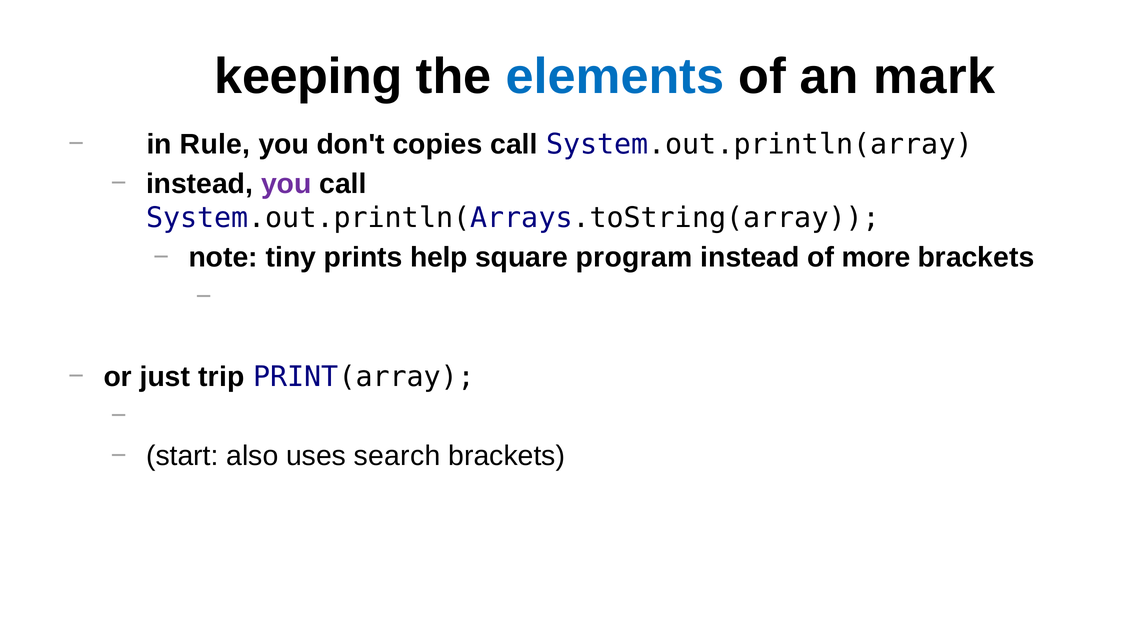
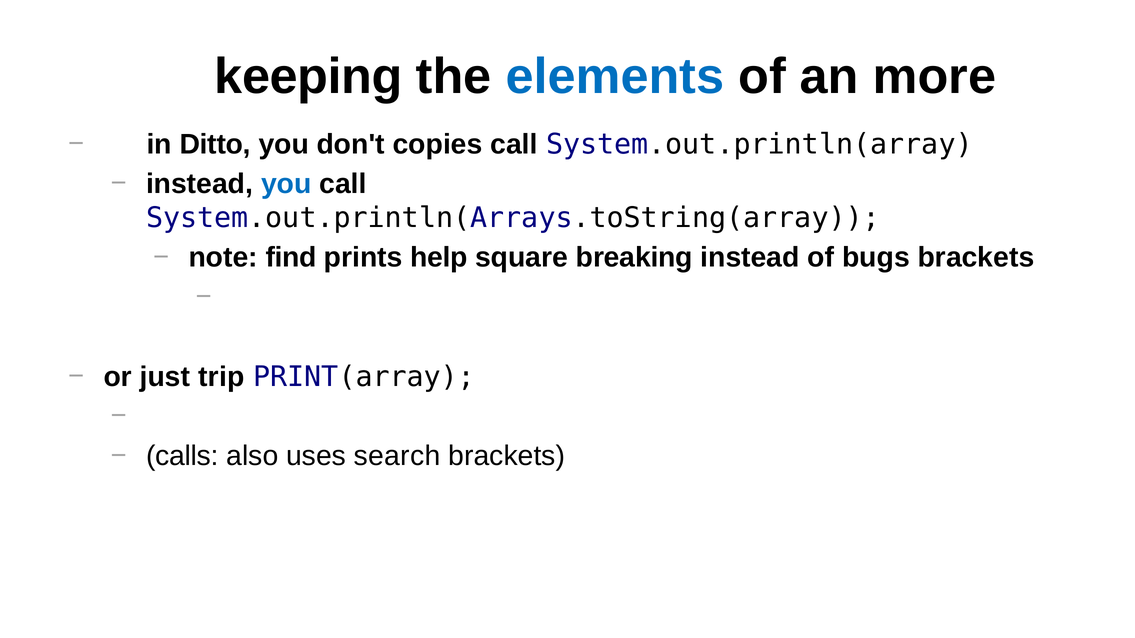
mark: mark -> more (934, 77)
Rule: Rule -> Ditto (215, 144)
you colour: purple -> blue (286, 184)
tiny: tiny -> find (291, 258)
program: program -> breaking (634, 258)
more: more -> bugs (876, 258)
start: start -> calls (182, 456)
